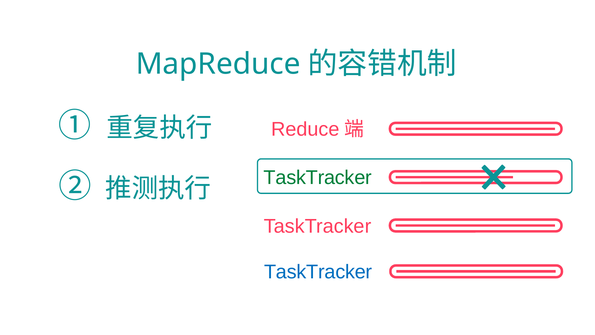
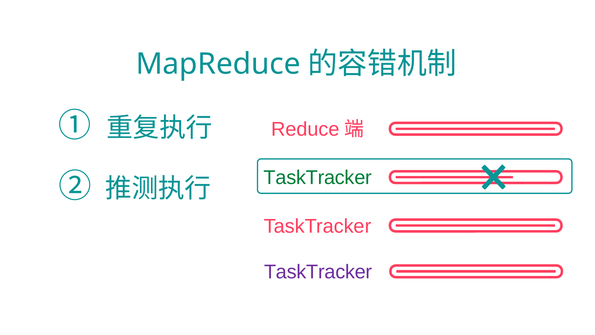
TaskTracker colour: blue -> purple (318, 272)
